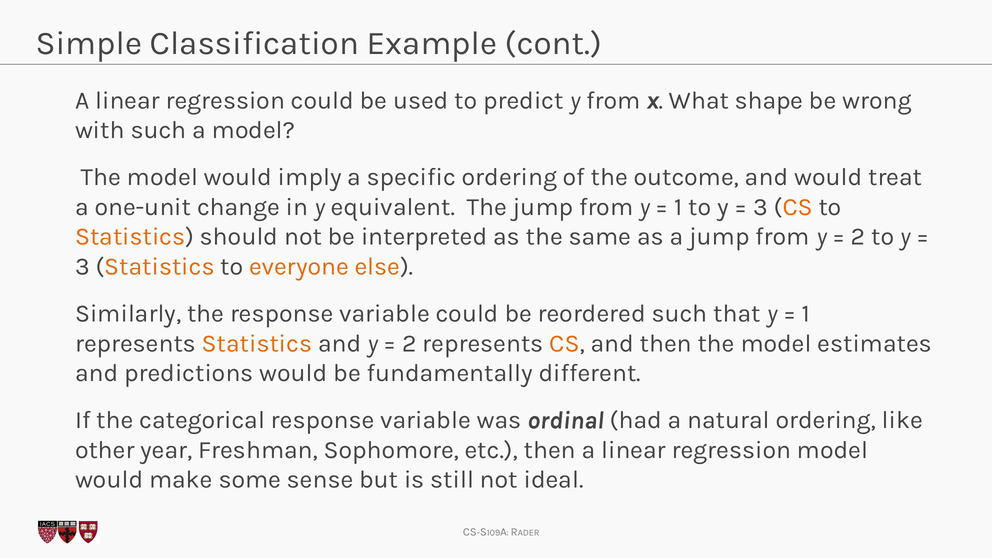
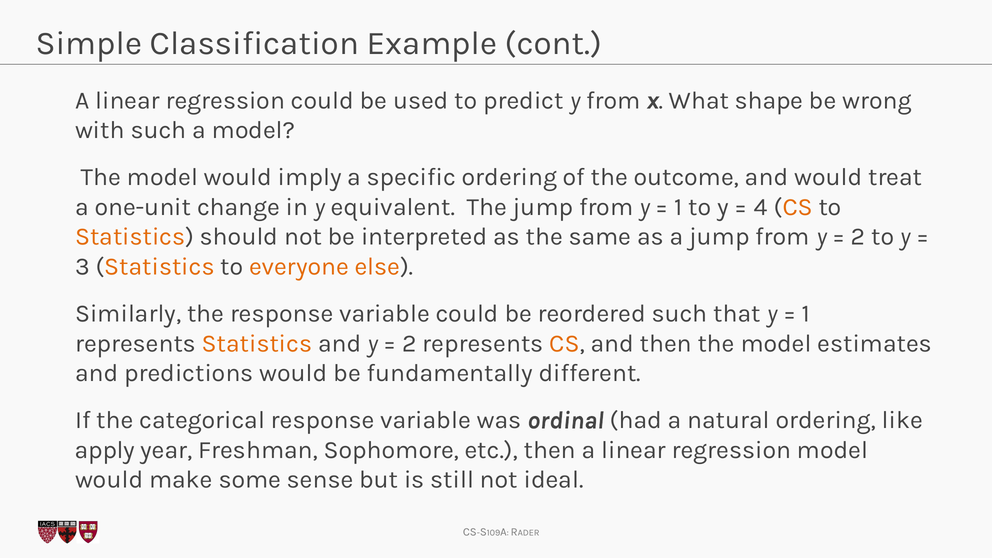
3: 3 -> 4 (760, 207)
other: other -> apply (105, 450)
